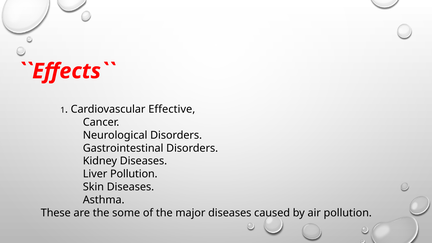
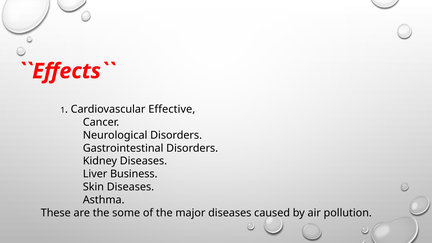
Liver Pollution: Pollution -> Business (134, 174)
